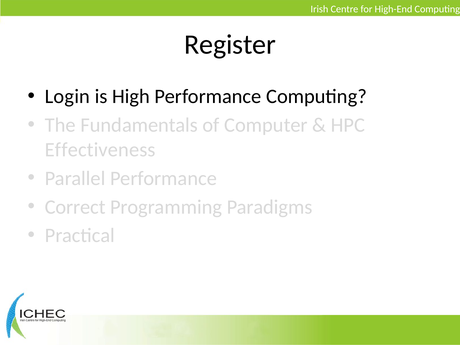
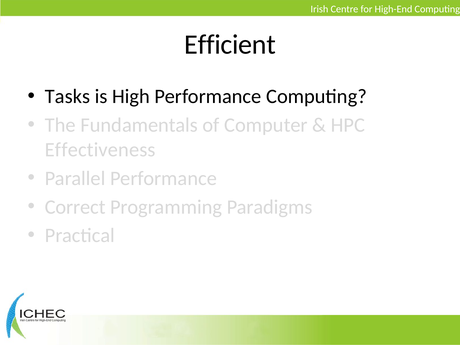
Register: Register -> Efficient (230, 45)
Login: Login -> Tasks (68, 96)
